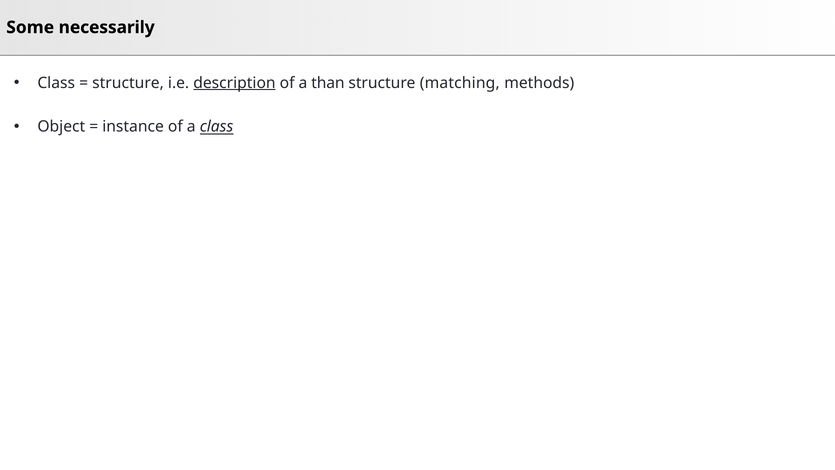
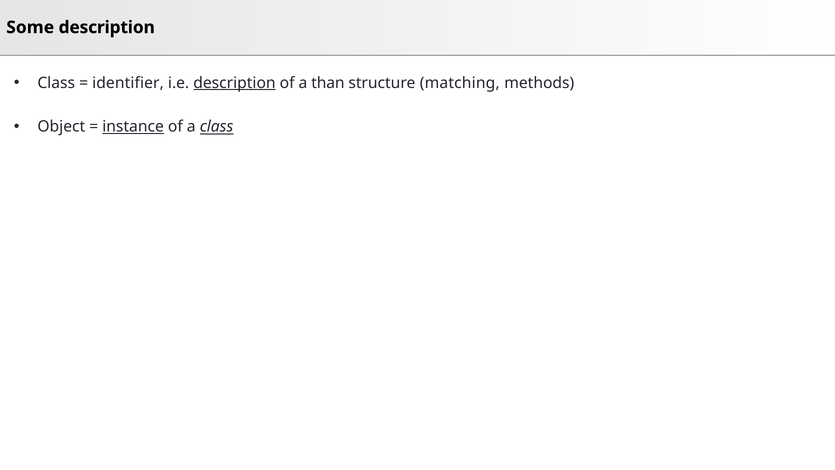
Some necessarily: necessarily -> description (107, 27)
structure: structure -> identifier (128, 83)
instance underline: none -> present (133, 127)
